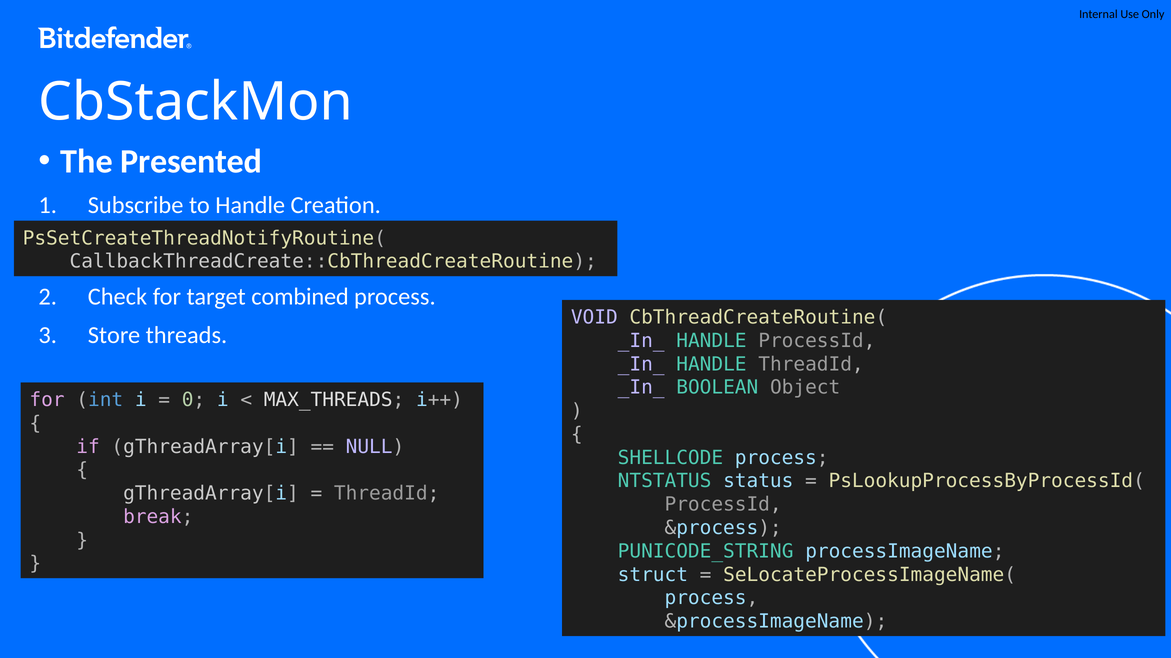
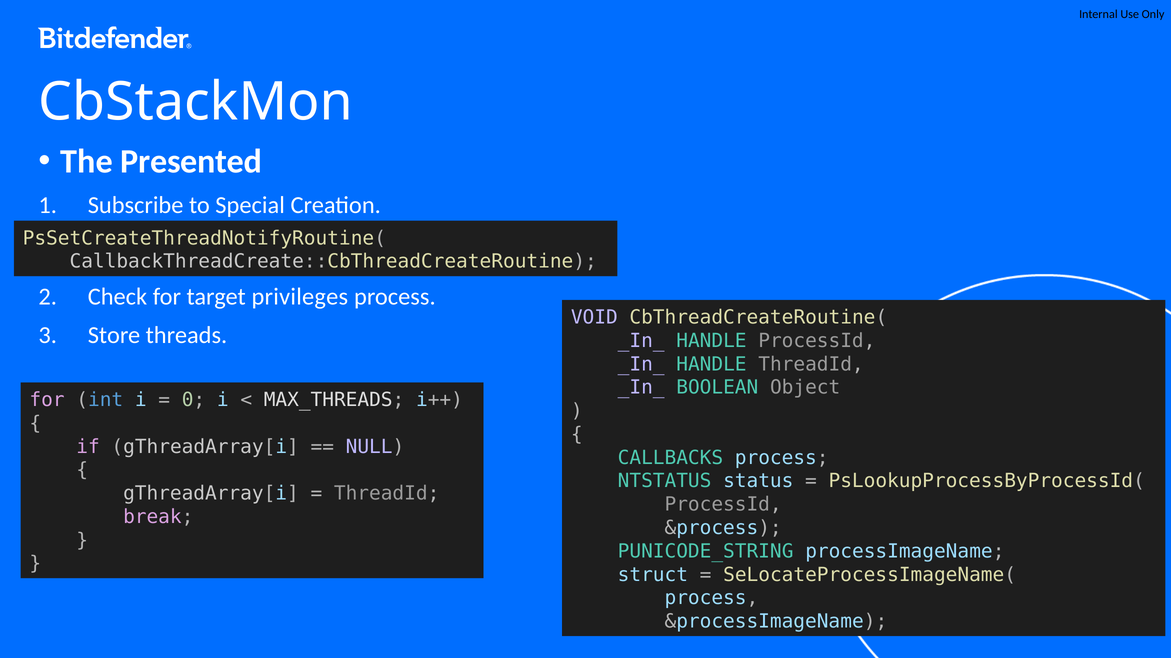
to Handle: Handle -> Special (250, 206)
combined: combined -> privileges (300, 297)
SHELLCODE: SHELLCODE -> CALLBACKS (670, 458)
